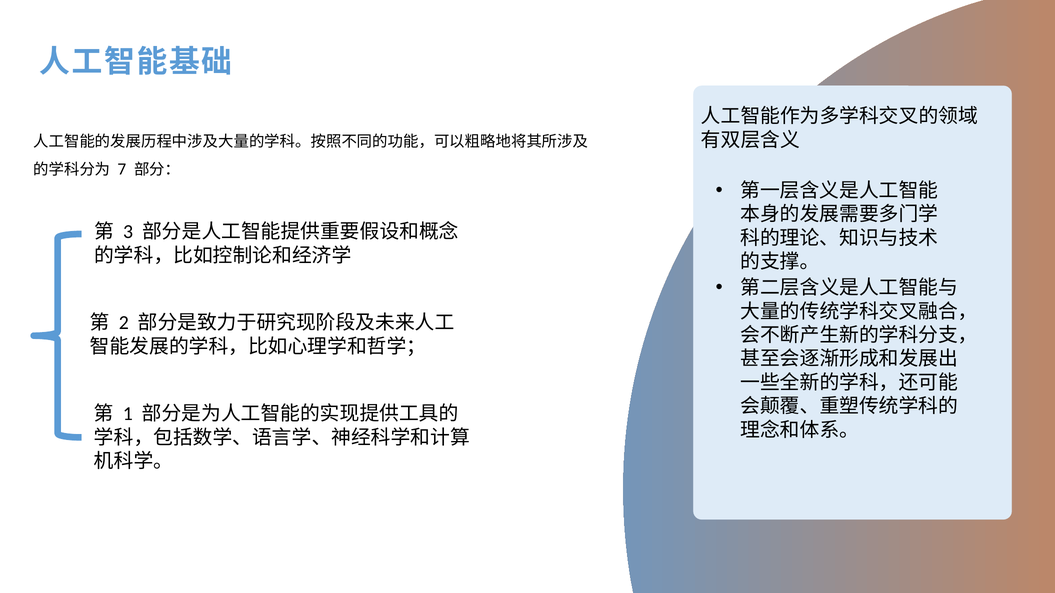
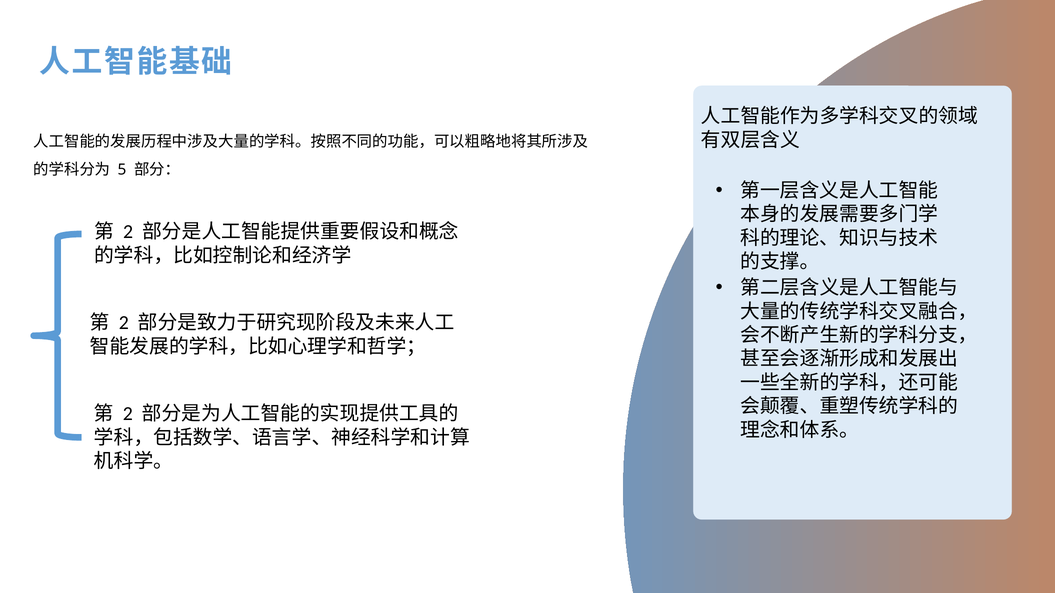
7: 7 -> 5 (122, 170)
3: 3 -> 2 (128, 232)
1: 1 -> 2 (128, 414)
